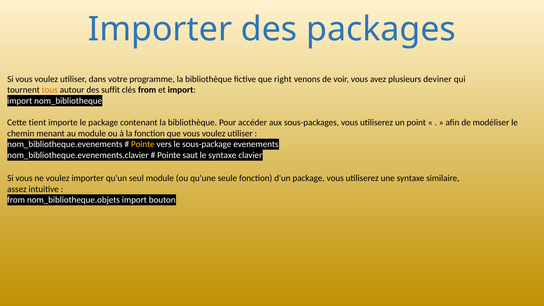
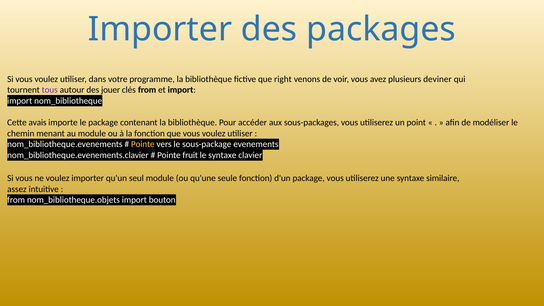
tous colour: orange -> purple (50, 90)
suffit: suffit -> jouer (111, 90)
tient: tient -> avais (38, 123)
saut: saut -> fruit (190, 155)
